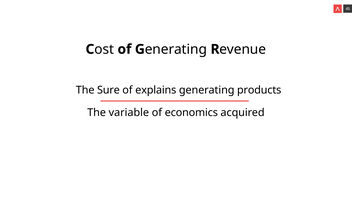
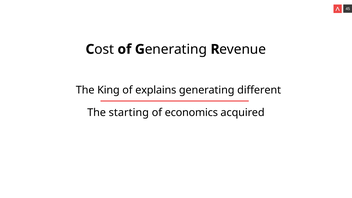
Sure: Sure -> King (108, 90)
products: products -> different (259, 90)
variable: variable -> starting (129, 113)
